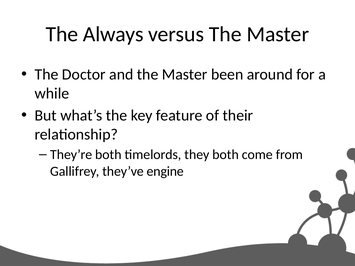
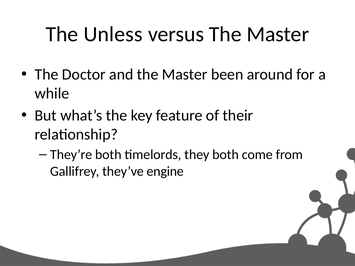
Always: Always -> Unless (113, 34)
